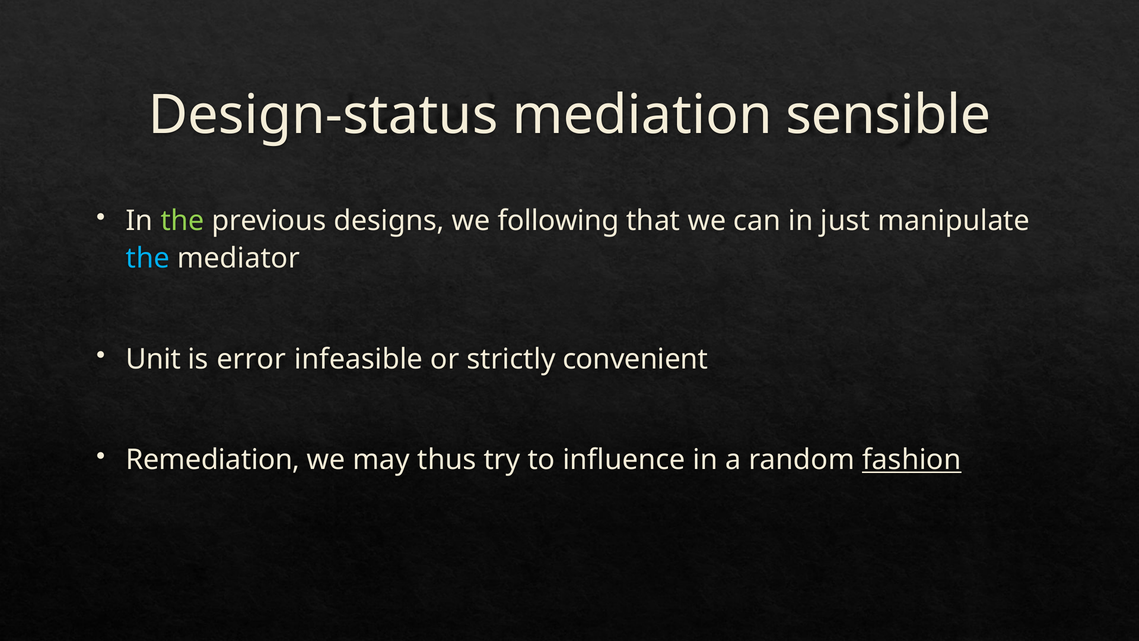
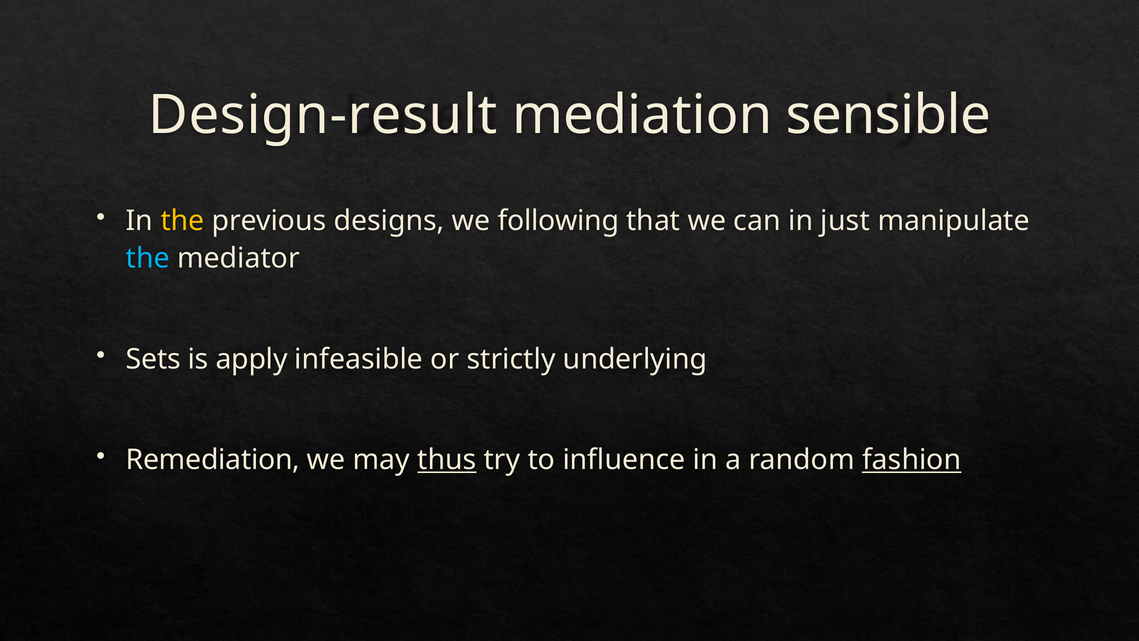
Design-status: Design-status -> Design-result (323, 115)
the colour: light green -> yellow (182, 221)
Unit: Unit -> Sets (153, 359)
error: error -> apply (252, 359)
convenient: convenient -> underlying (635, 359)
thus underline: none -> present (447, 460)
